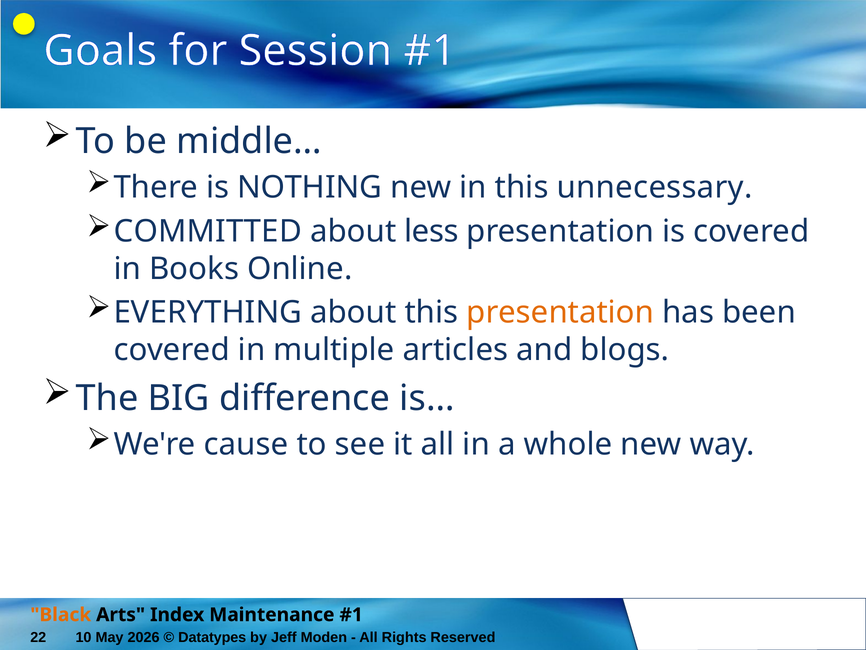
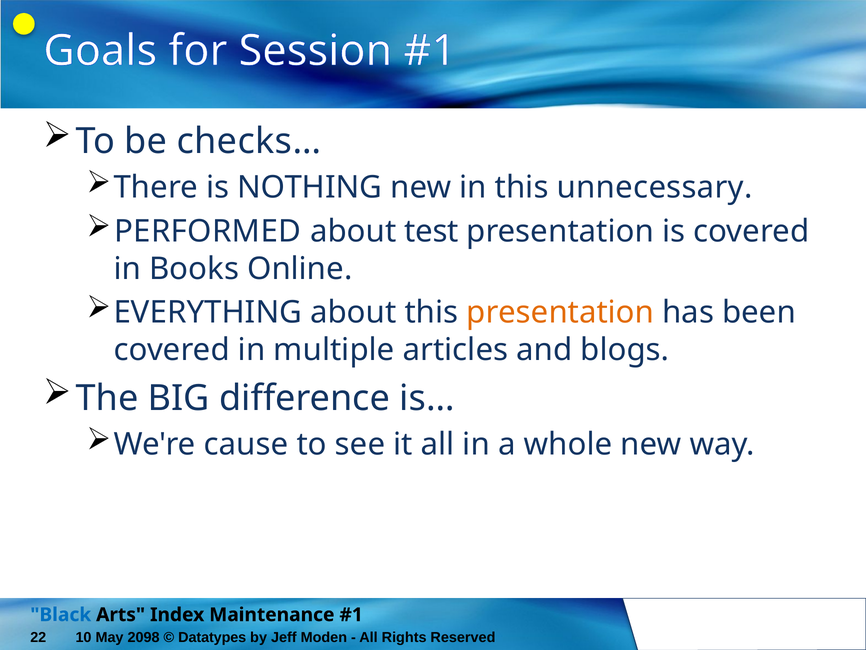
middle…: middle… -> checks… (249, 141)
COMMITTED: COMMITTED -> PERFORMED (208, 231)
less: less -> test (432, 231)
Black colour: orange -> blue (61, 614)
2026: 2026 -> 2098 (144, 637)
